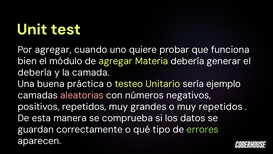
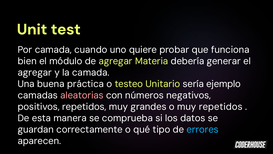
Por agregar: agregar -> camada (53, 50)
debería: debería -> agregar (35, 72)
errores colour: light green -> light blue (203, 129)
